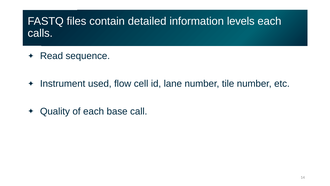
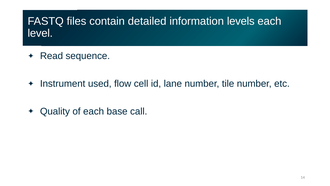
calls: calls -> level (40, 33)
